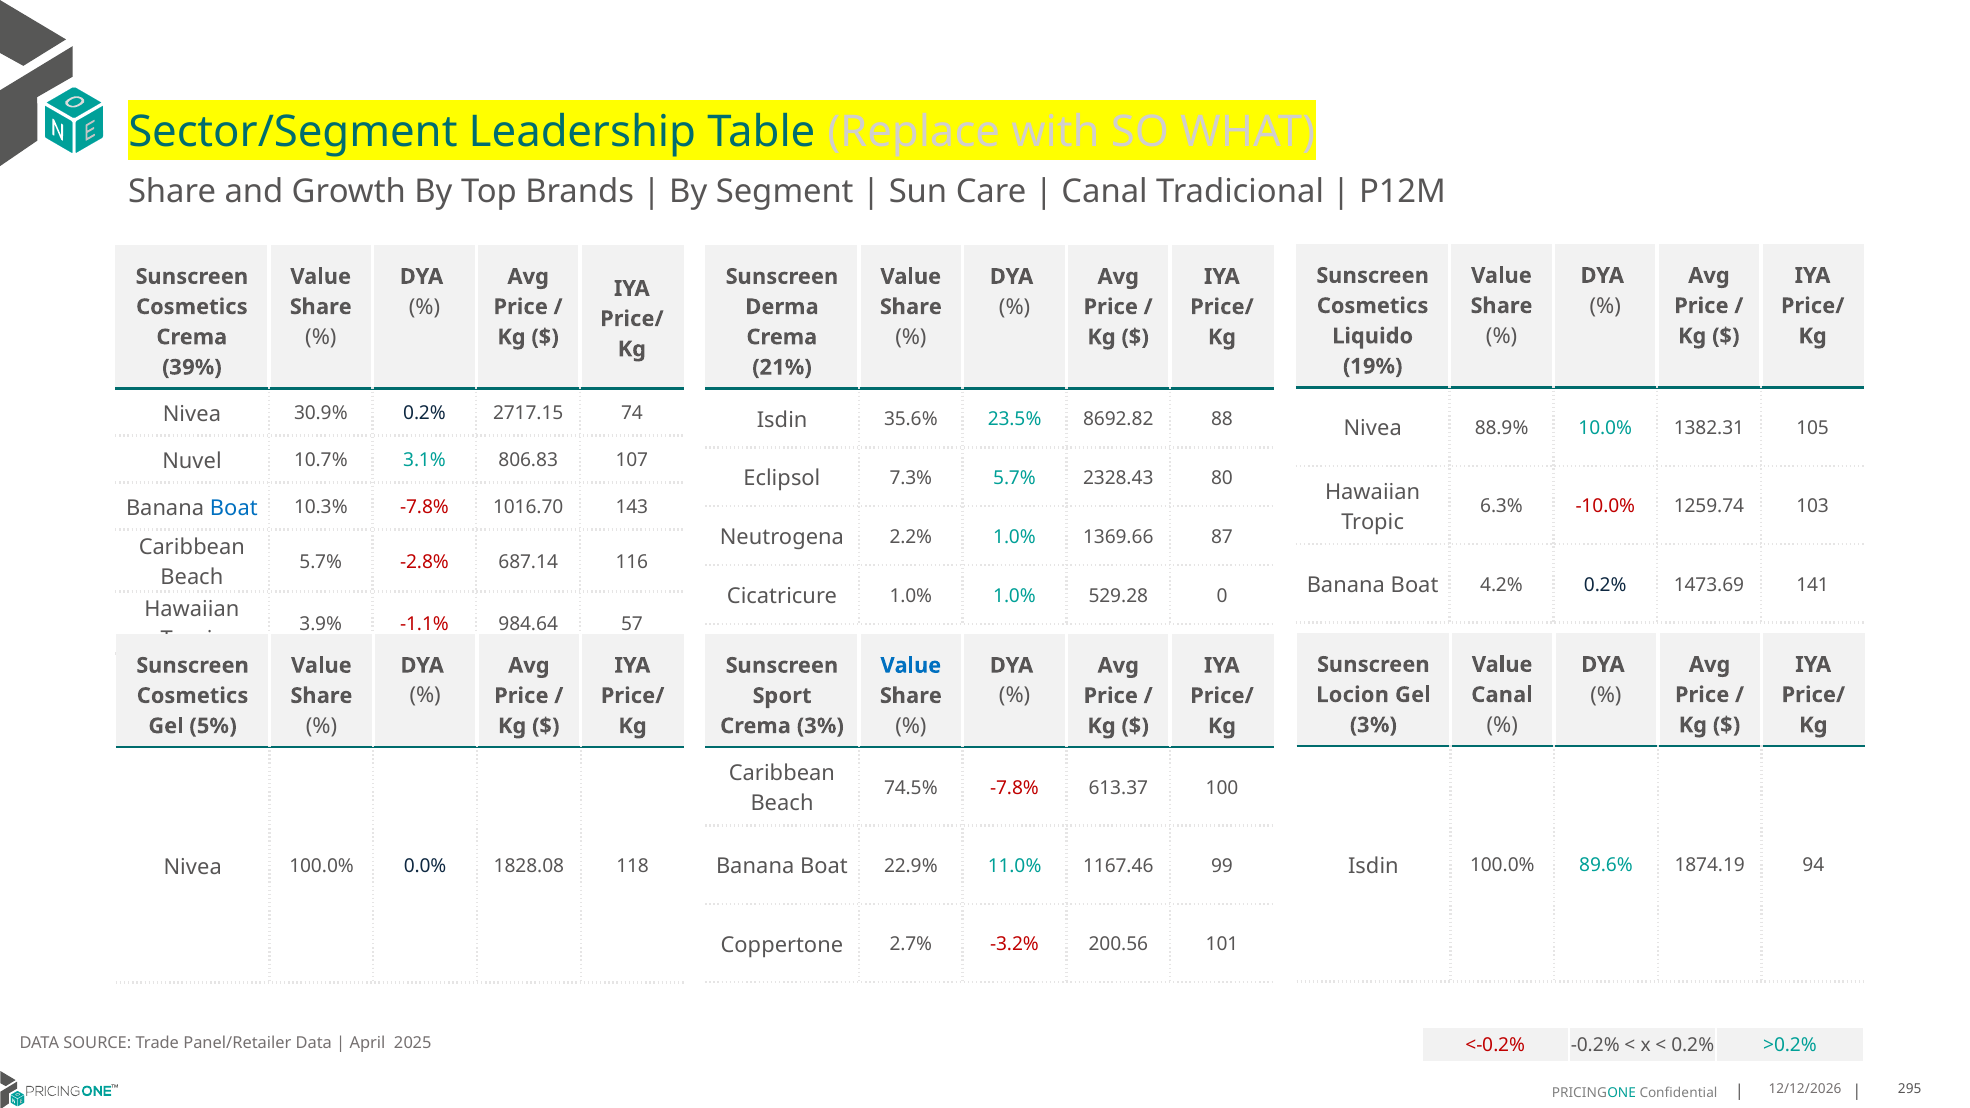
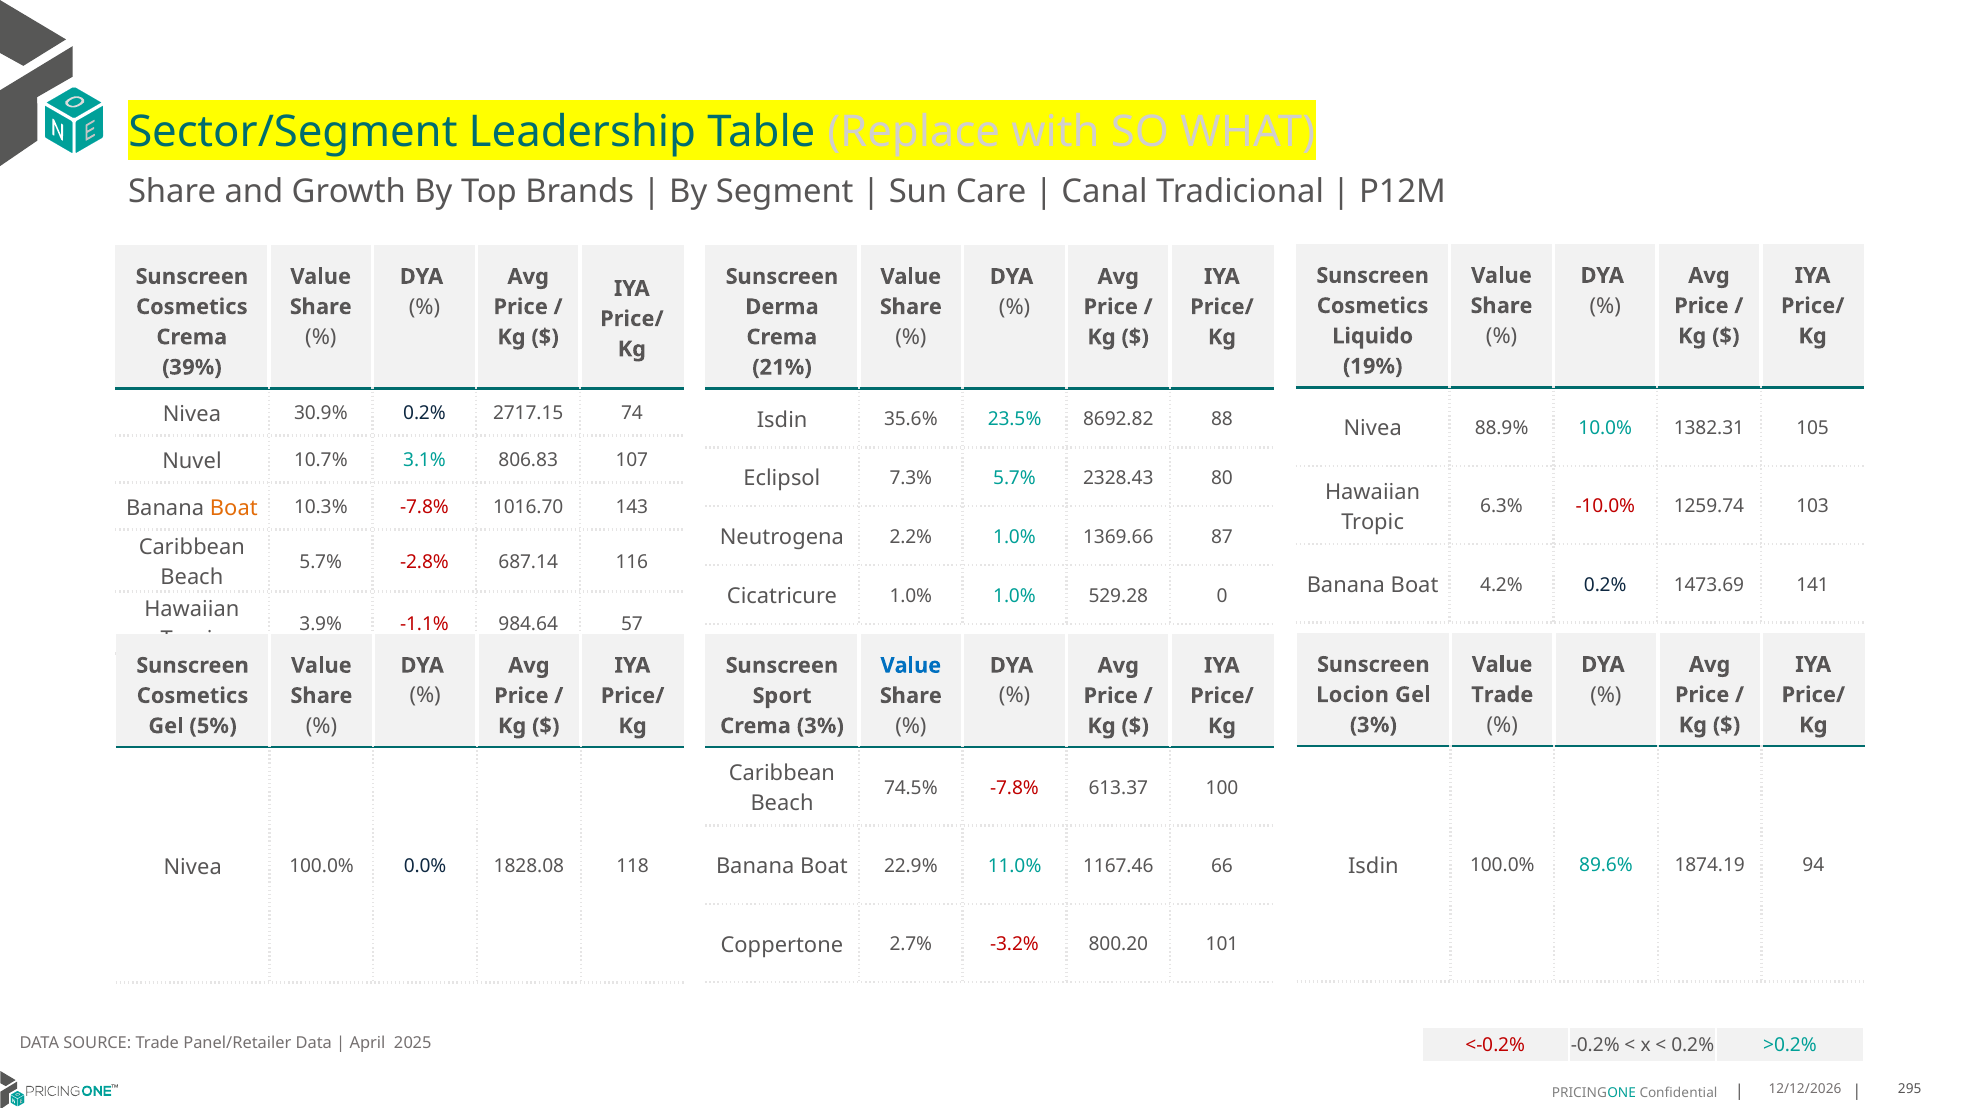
Boat colour: blue -> orange (234, 508)
Canal: Canal -> Trade (1502, 695)
99: 99 -> 66 (1222, 866)
200.56: 200.56 -> 800.20 (1118, 945)
